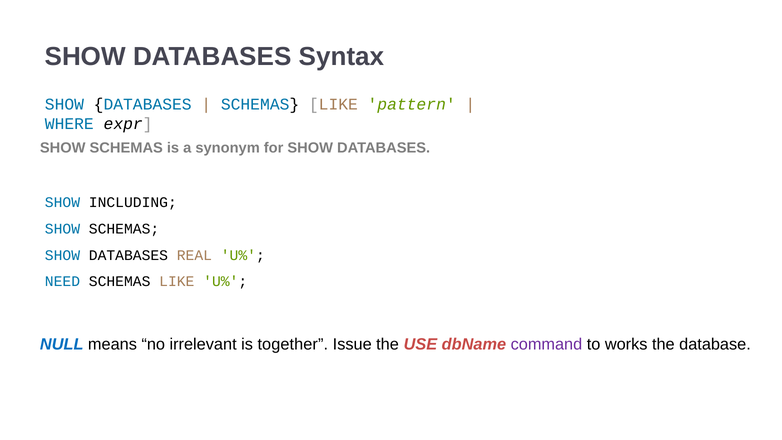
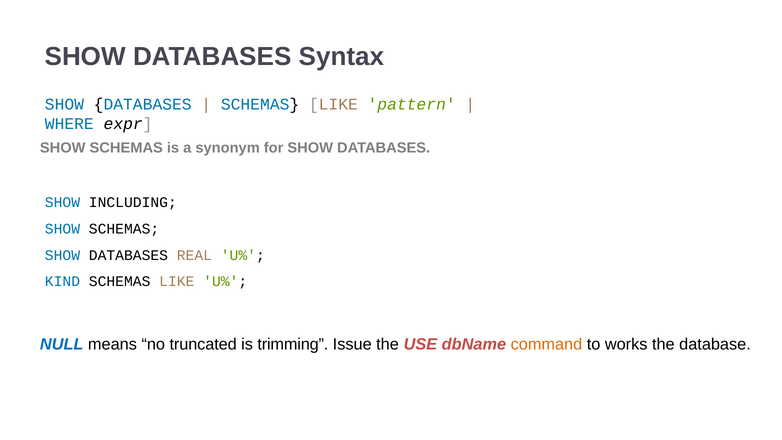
NEED: NEED -> KIND (62, 282)
irrelevant: irrelevant -> truncated (203, 344)
together: together -> trimming (293, 344)
command colour: purple -> orange (546, 344)
